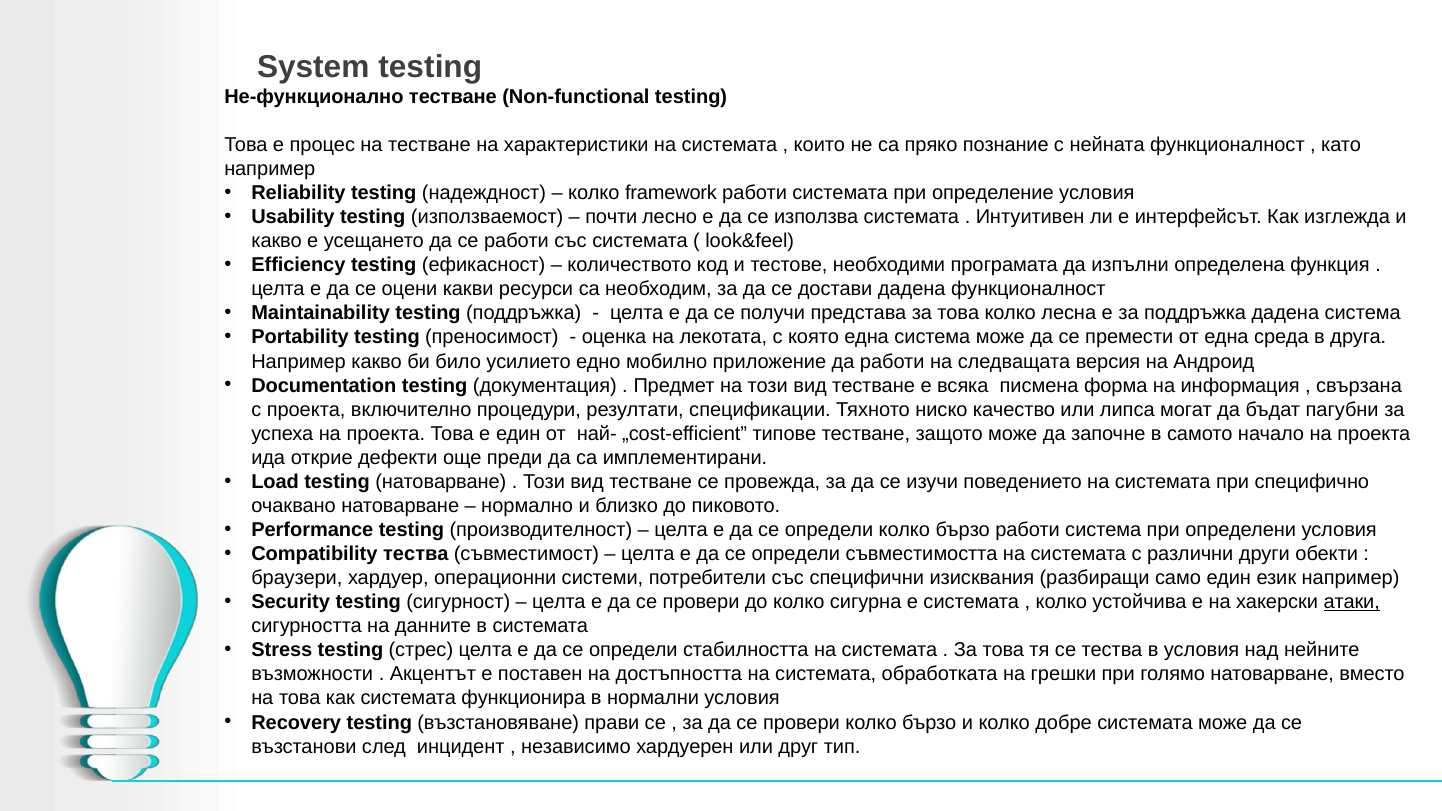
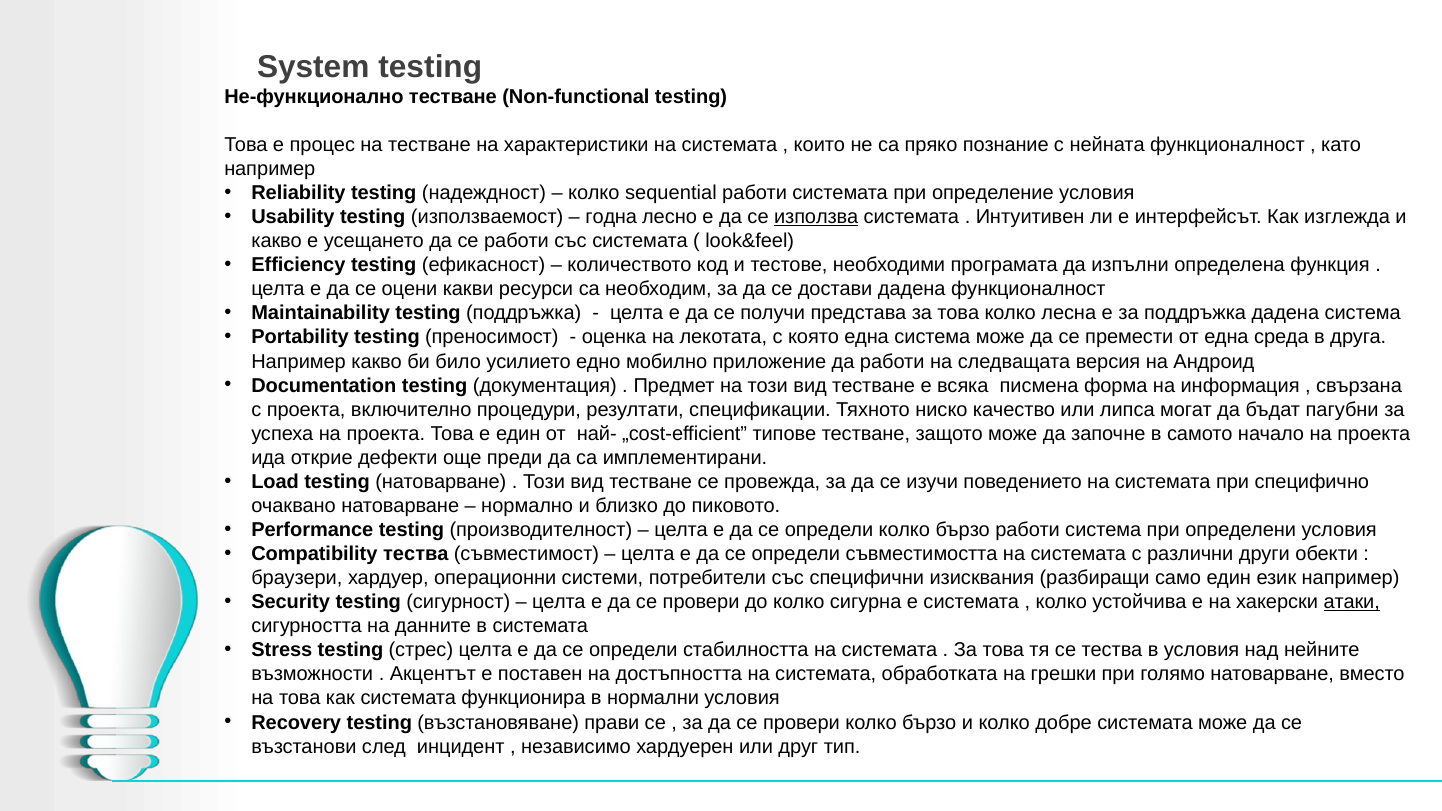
framework: framework -> sequential (671, 193)
почти: почти -> годна (611, 217)
използва underline: none -> present (816, 217)
